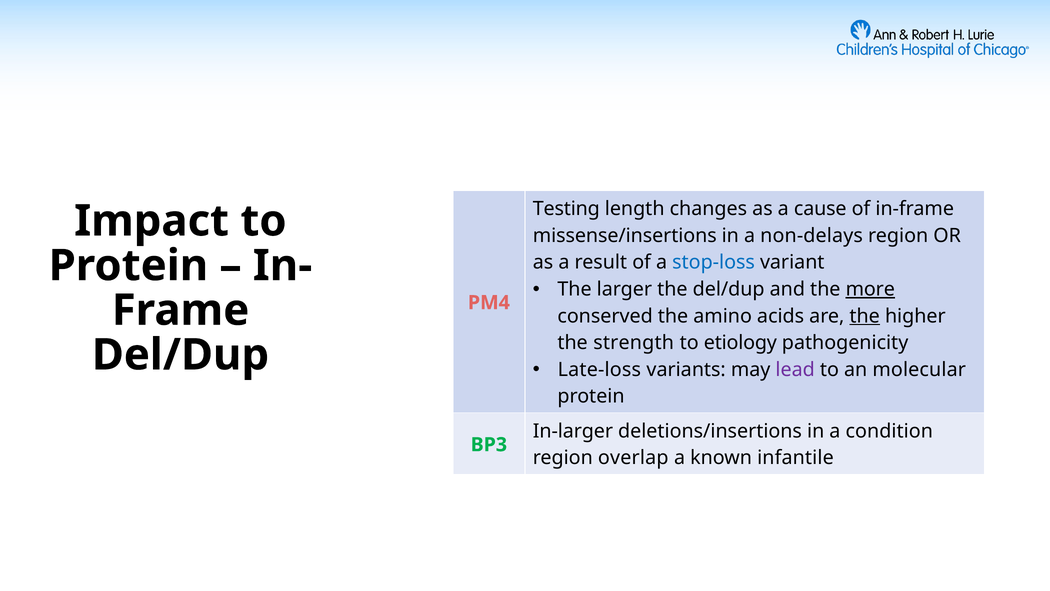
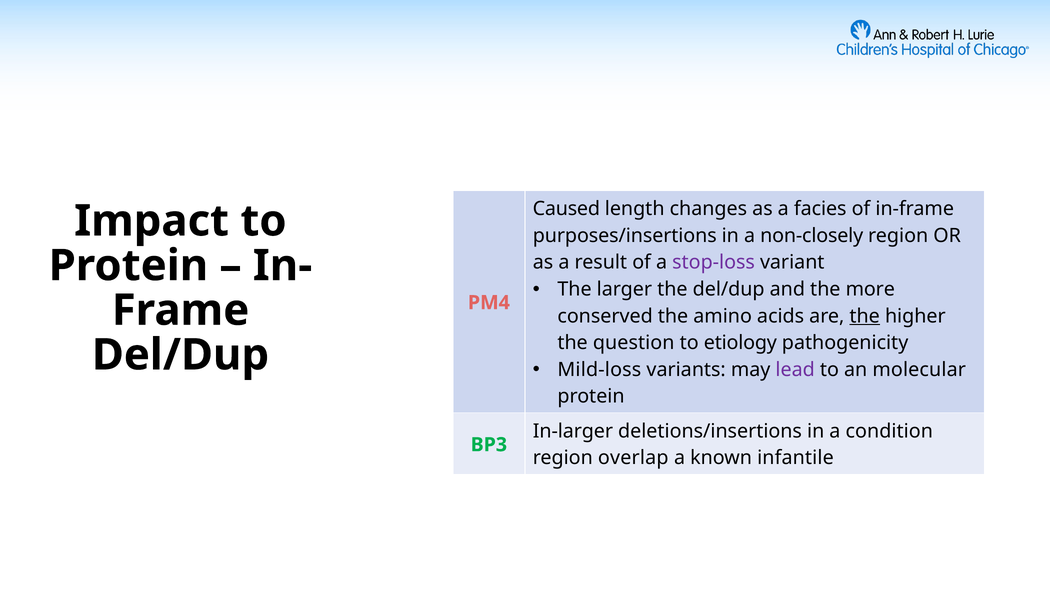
Testing: Testing -> Caused (566, 209)
cause: cause -> facies (820, 209)
missense/insertions: missense/insertions -> purposes/insertions (625, 236)
non-delays: non-delays -> non-closely (812, 236)
stop-loss colour: blue -> purple (714, 262)
more underline: present -> none (870, 289)
strength: strength -> question (634, 343)
Late-loss: Late-loss -> Mild-loss (599, 370)
